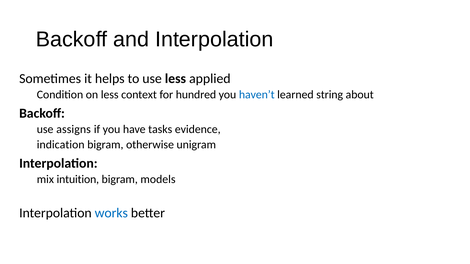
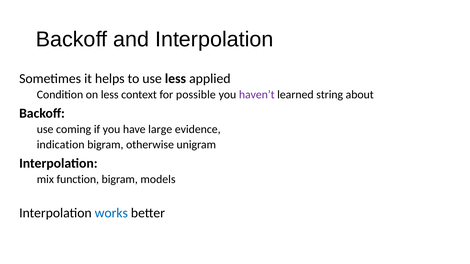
hundred: hundred -> possible (196, 95)
haven’t colour: blue -> purple (257, 95)
assigns: assigns -> coming (74, 130)
tasks: tasks -> large (160, 130)
intuition: intuition -> function (78, 180)
